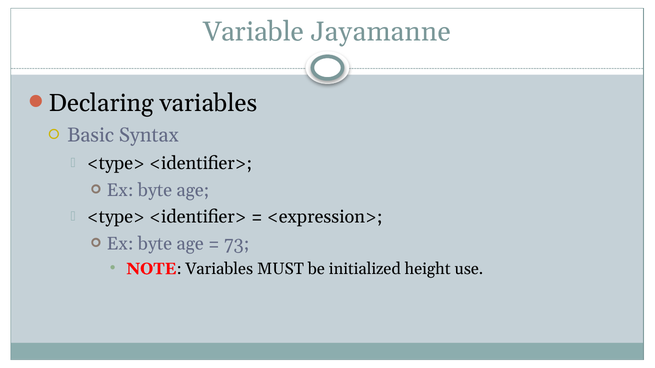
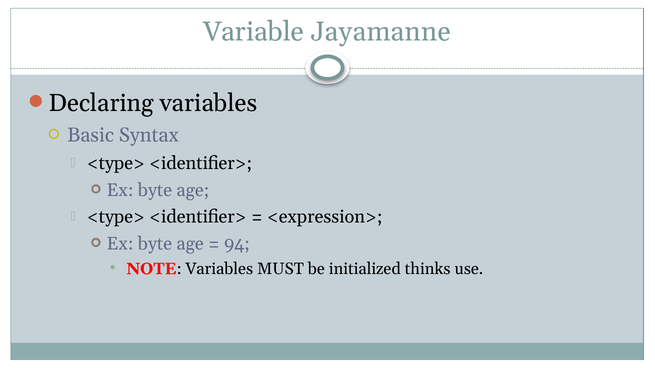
73: 73 -> 94 (237, 244)
height: height -> thinks (428, 269)
